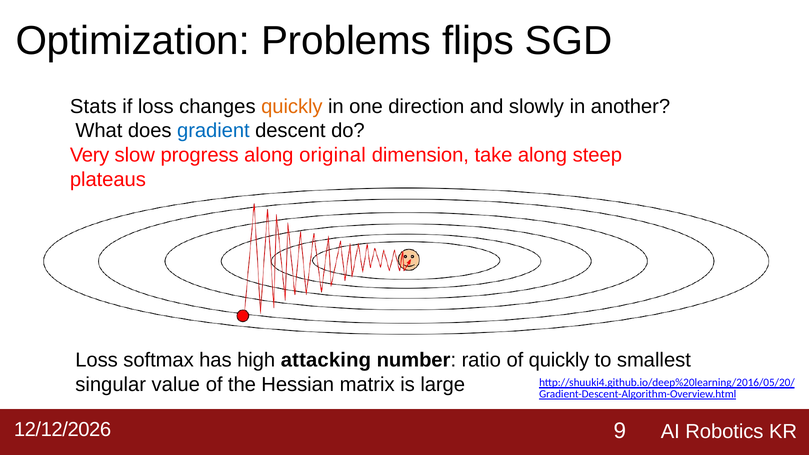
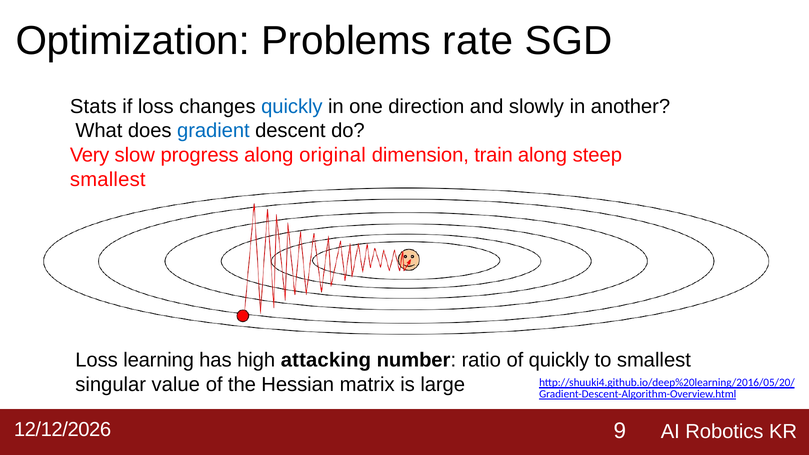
flips: flips -> rate (478, 41)
quickly colour: orange -> blue (292, 106)
take: take -> train (494, 155)
plateaus: plateaus -> smallest (108, 179)
softmax: softmax -> learning (159, 360)
